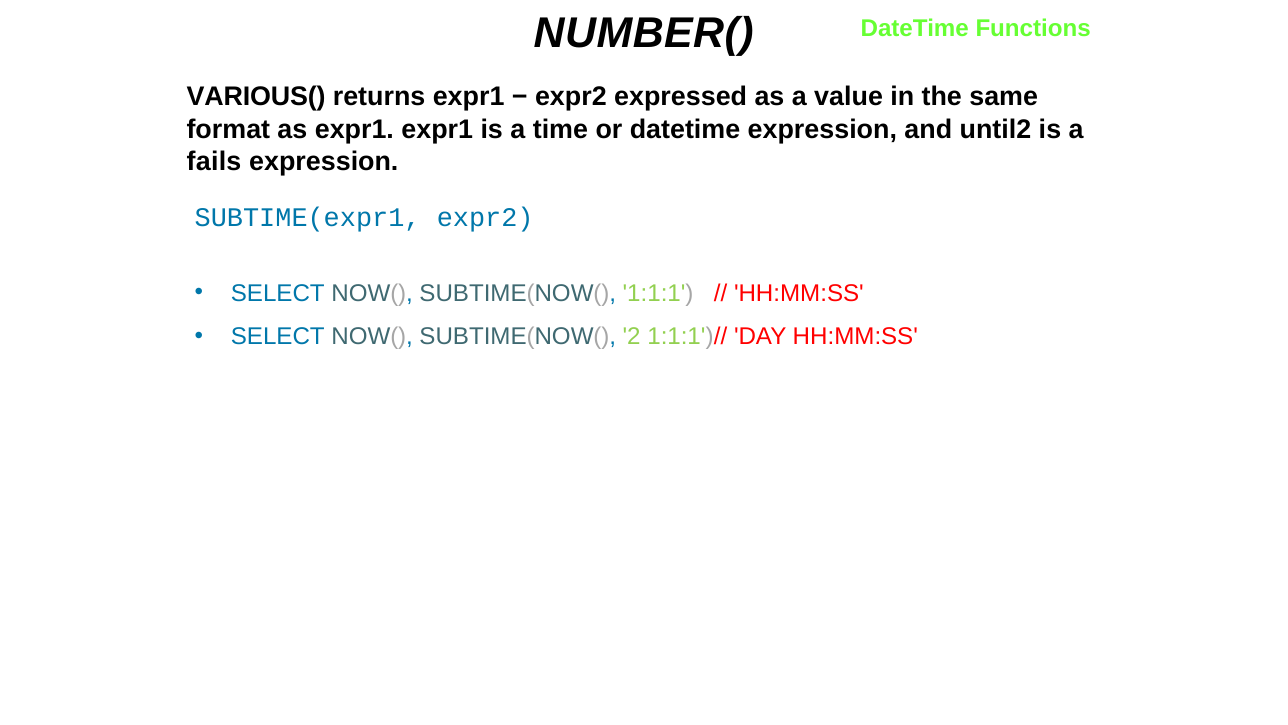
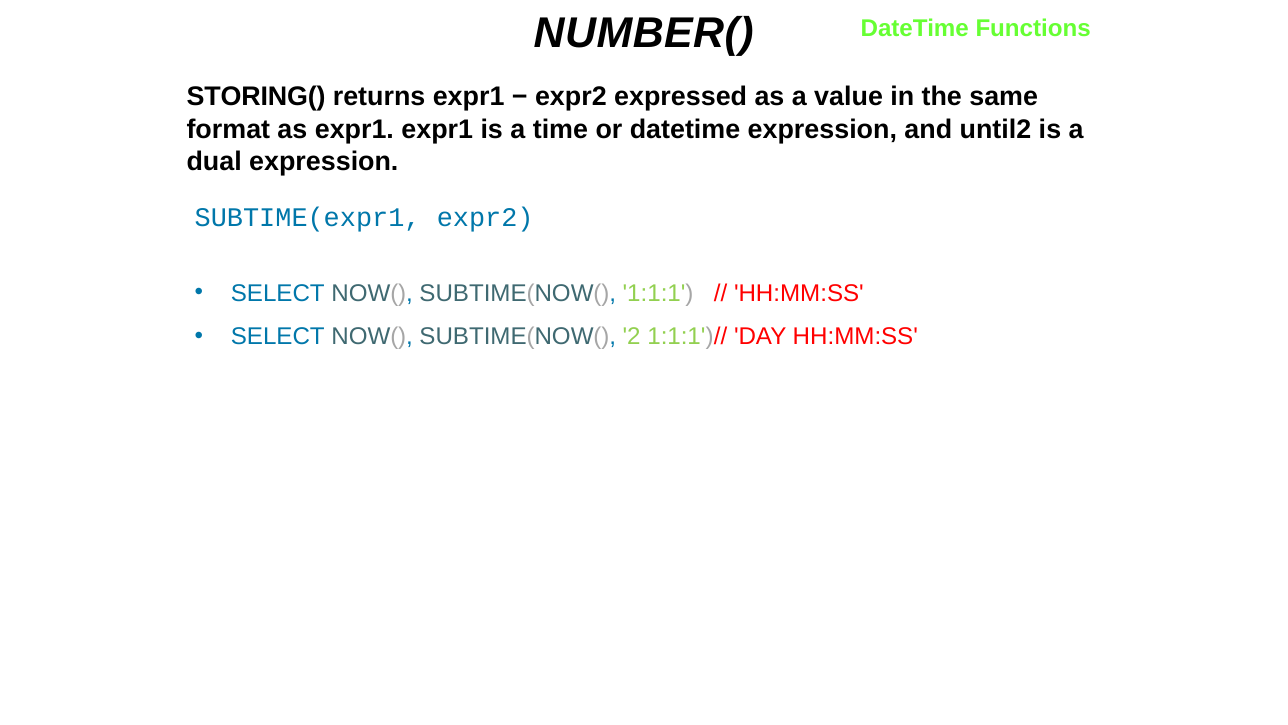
VARIOUS(: VARIOUS( -> STORING( (256, 97)
fails: fails -> dual (214, 161)
